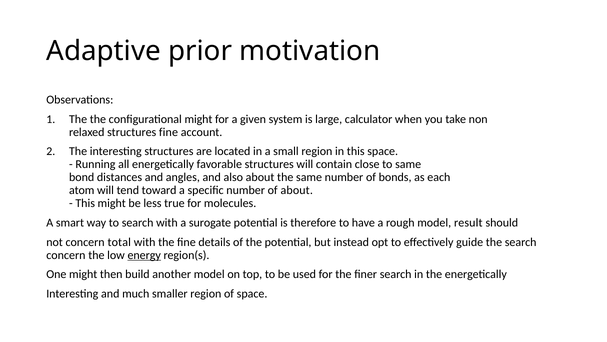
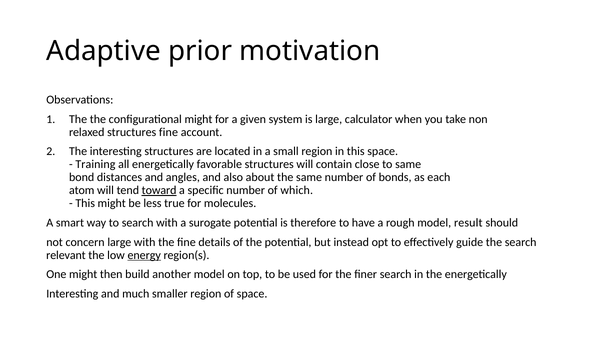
Running: Running -> Training (95, 164)
toward underline: none -> present (159, 190)
of about: about -> which (297, 190)
concern total: total -> large (119, 242)
concern: concern -> relevant (66, 255)
